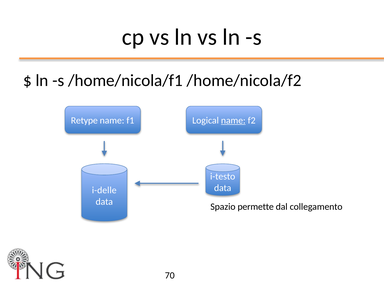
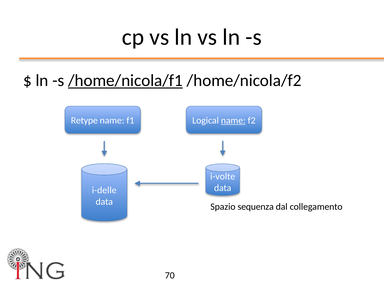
/home/nicola/f1 underline: none -> present (125, 81)
i-testo: i-testo -> i-volte (223, 177)
permette: permette -> sequenza (256, 207)
